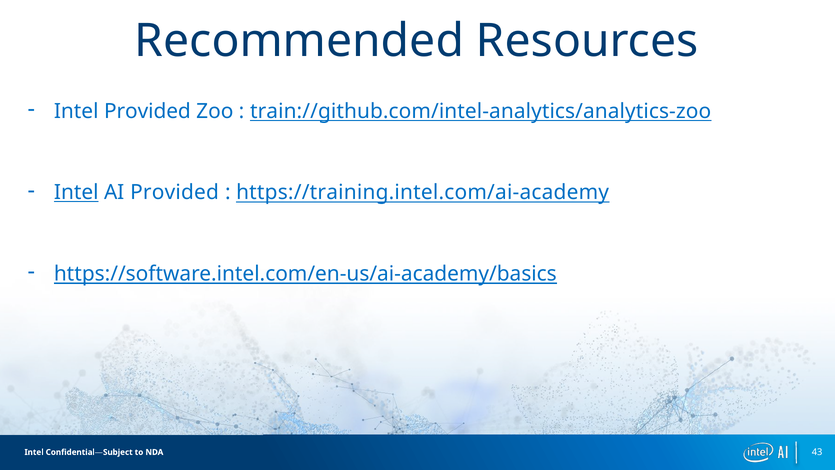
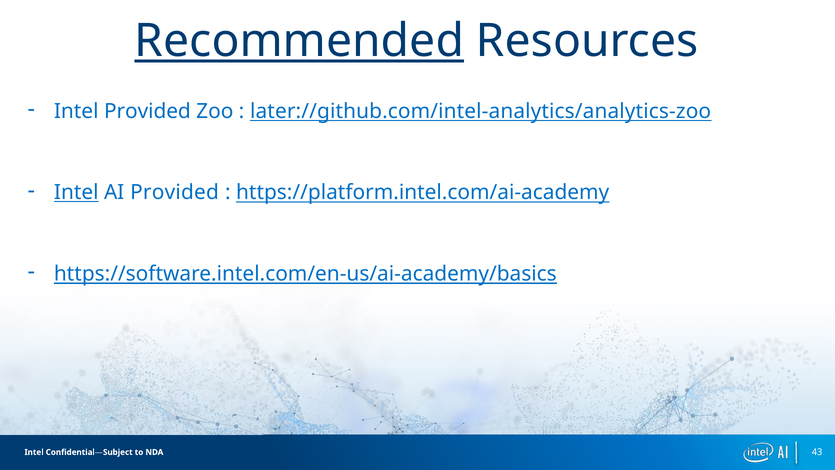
Recommended underline: none -> present (299, 41)
train://github.com/intel-analytics/analytics-zoo: train://github.com/intel-analytics/analytics-zoo -> later://github.com/intel-analytics/analytics-zoo (481, 111)
https://training.intel.com/ai-academy: https://training.intel.com/ai-academy -> https://platform.intel.com/ai-academy (423, 192)
